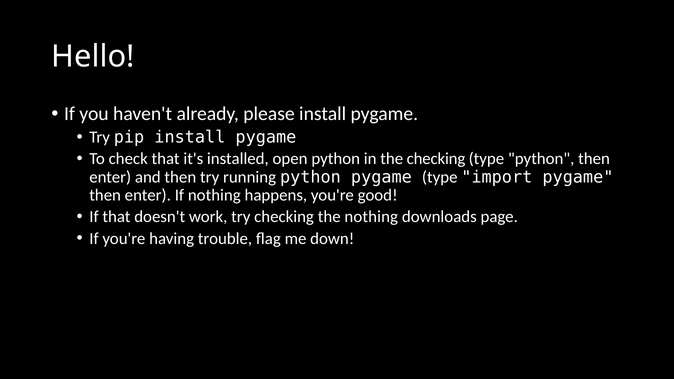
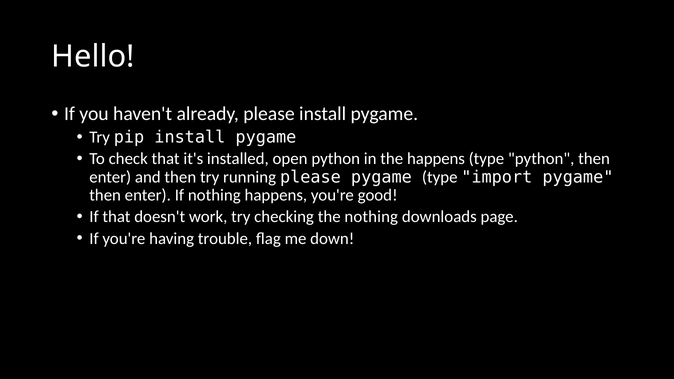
the checking: checking -> happens (436, 159)
running python: python -> please (310, 177)
